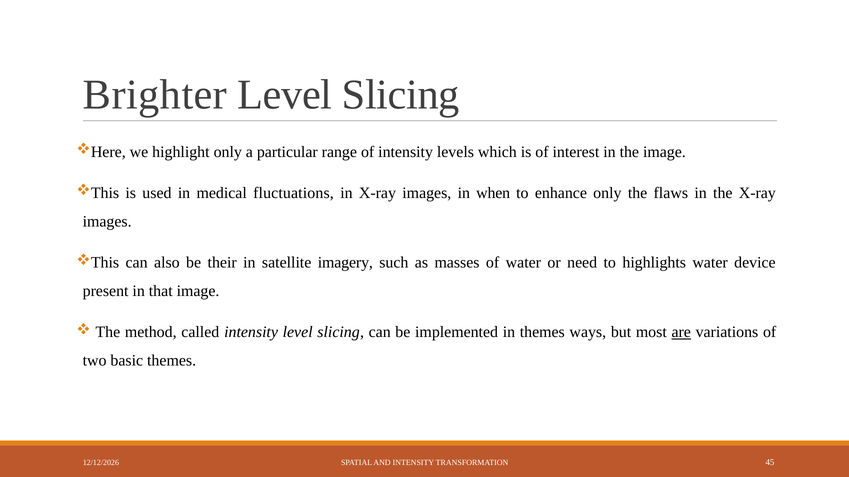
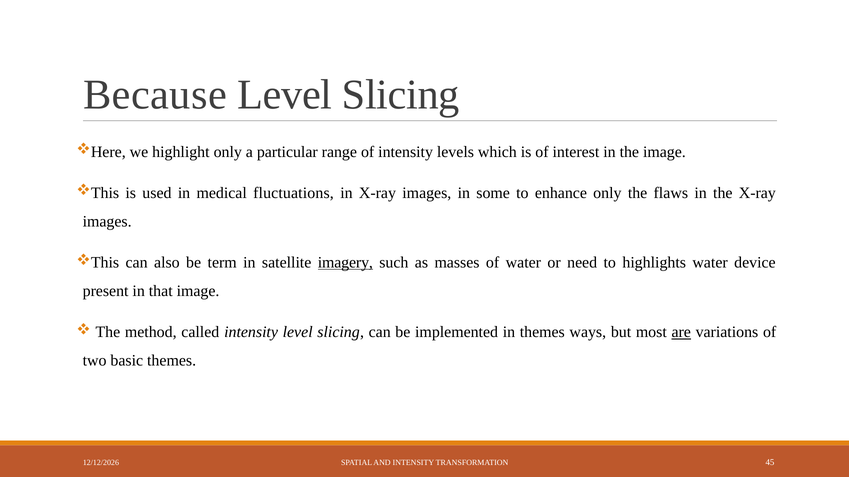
Brighter: Brighter -> Because (155, 95)
when: when -> some (493, 193)
their: their -> term (222, 263)
imagery underline: none -> present (345, 263)
